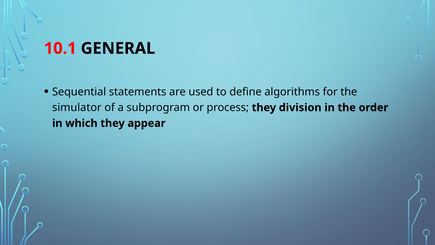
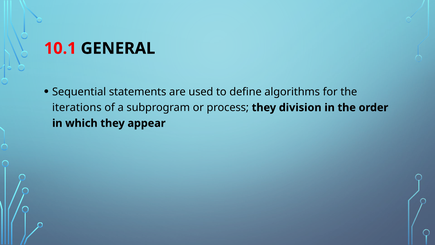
simulator: simulator -> iterations (77, 107)
